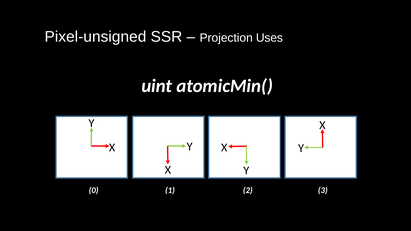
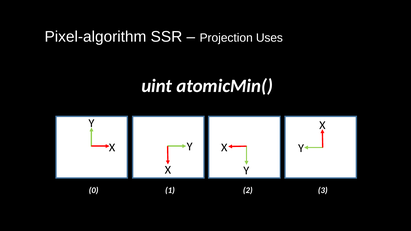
Pixel-unsigned: Pixel-unsigned -> Pixel-algorithm (95, 37)
